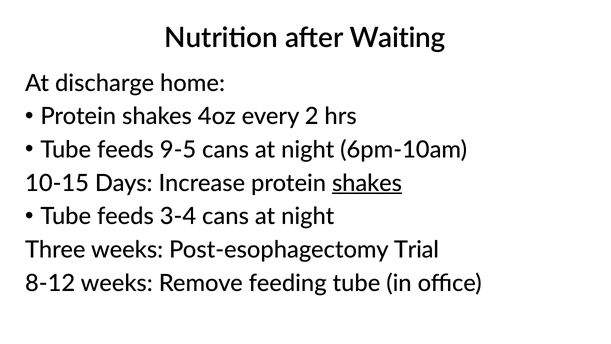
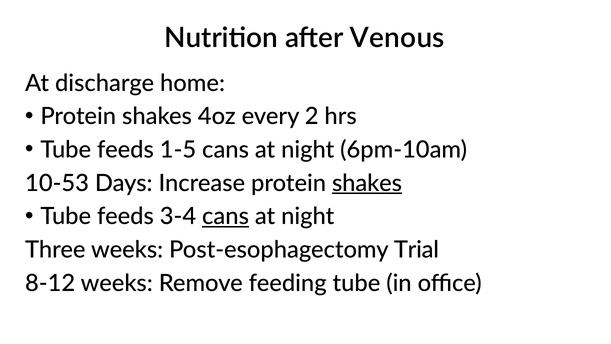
Waiting: Waiting -> Venous (397, 38)
9-5: 9-5 -> 1-5 (178, 150)
10-15: 10-15 -> 10-53 (57, 183)
cans underline: none -> present (226, 216)
